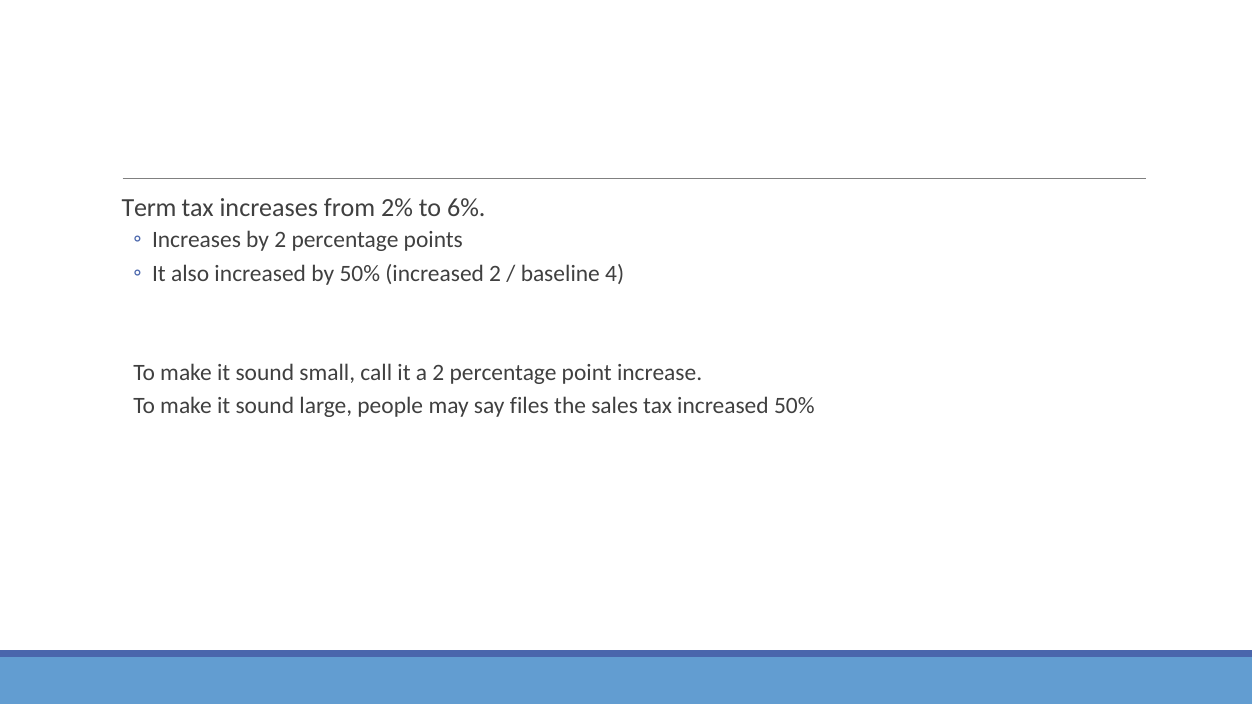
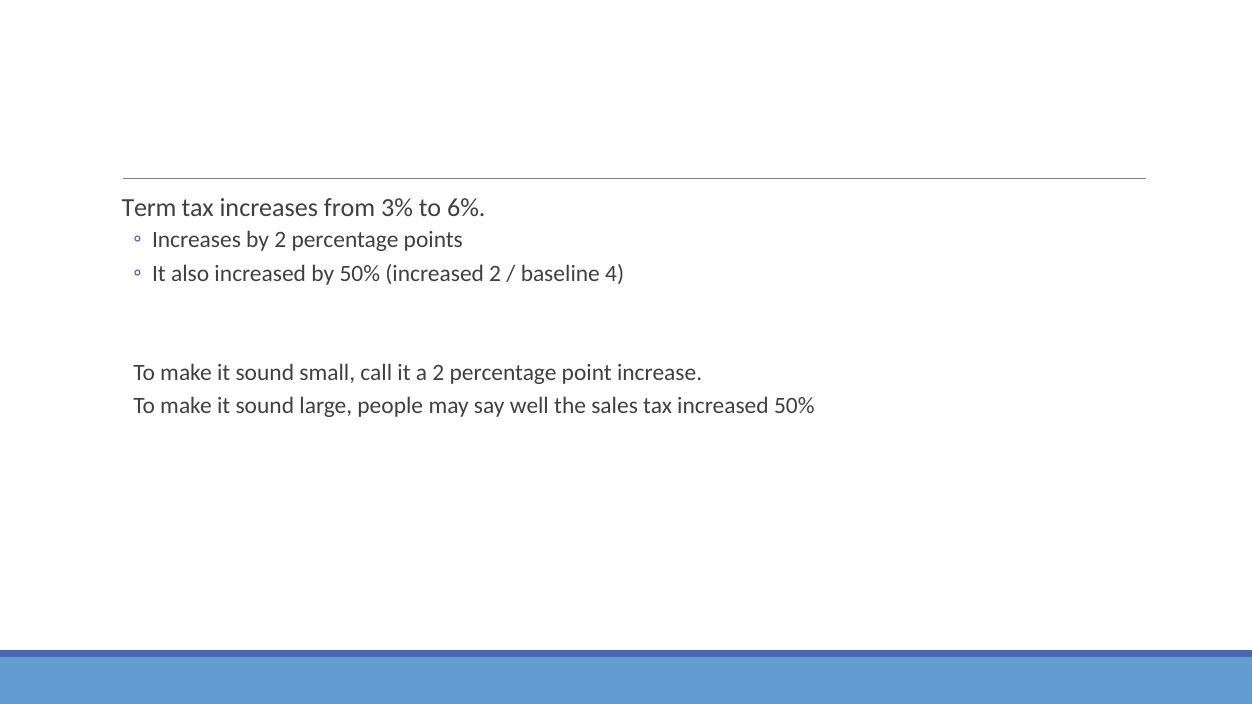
2%: 2% -> 3% (397, 208)
files: files -> well (529, 406)
